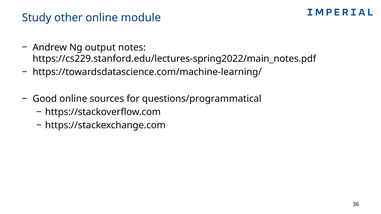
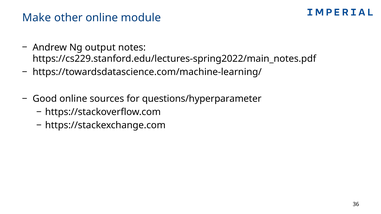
Study: Study -> Make (37, 18)
questions/programmatical: questions/programmatical -> questions/hyperparameter (202, 99)
